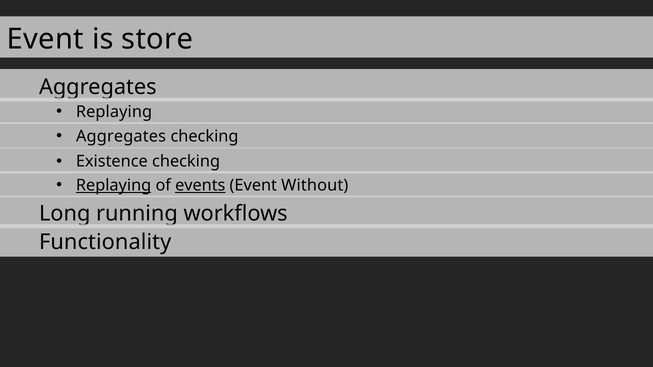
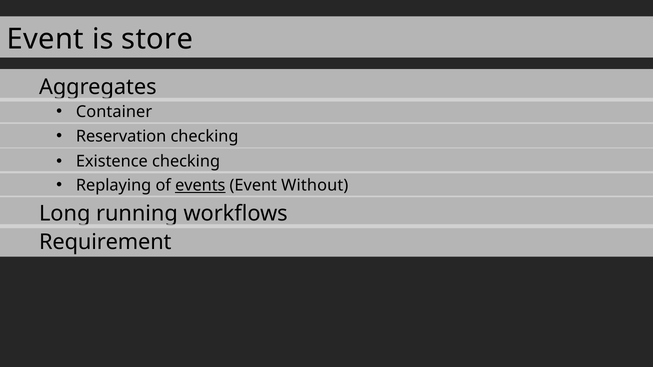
Replaying: Replaying -> Container (114, 112)
Aggregates: Aggregates -> Reservation (121, 137)
Replaying underline: present -> none (114, 186)
Functionality: Functionality -> Requirement (105, 242)
